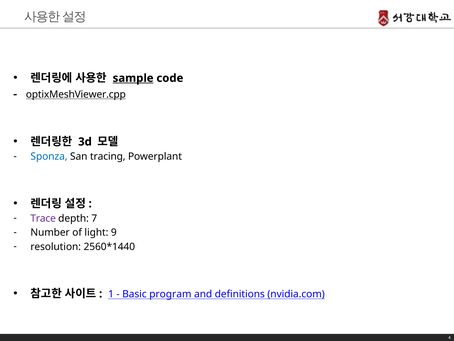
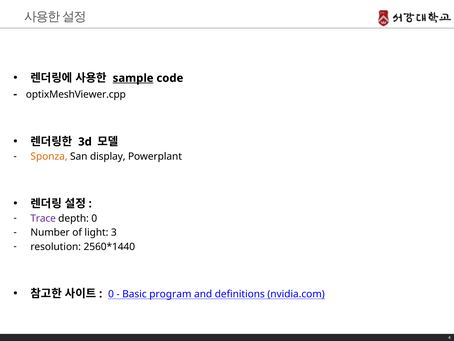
optixMeshViewer.cpp underline: present -> none (76, 94)
Sponza colour: blue -> orange (49, 156)
tracing: tracing -> display (108, 156)
depth 7: 7 -> 0 (94, 218)
9: 9 -> 3 (114, 232)
1: 1 -> 0 (111, 294)
